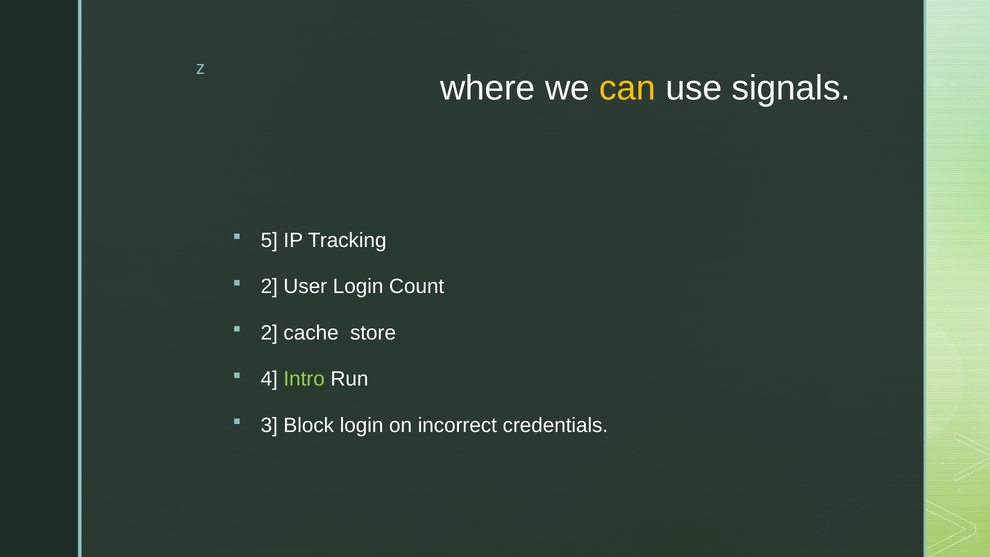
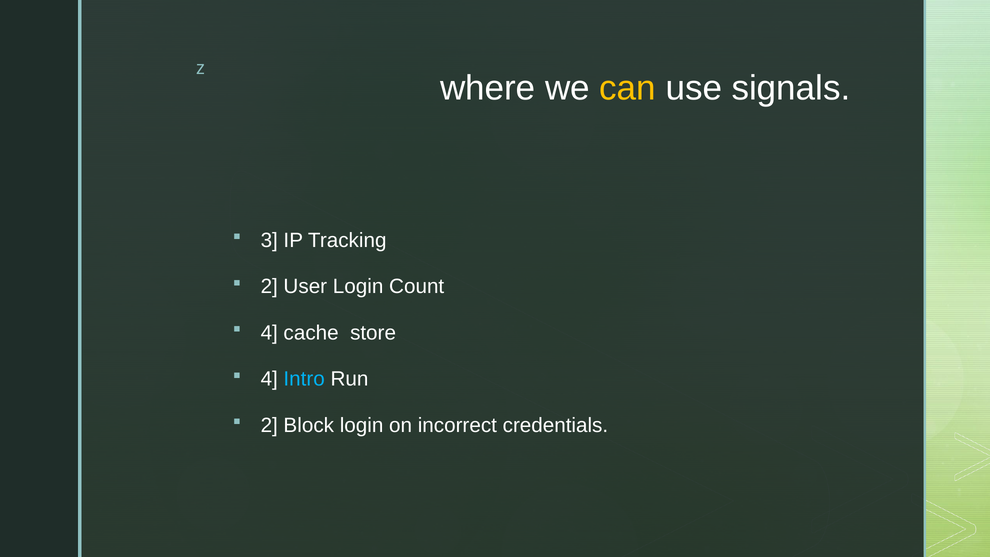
5: 5 -> 3 (269, 240)
2: 2 -> 4 (269, 333)
Intro colour: light green -> light blue (304, 379)
3: 3 -> 2 (269, 425)
